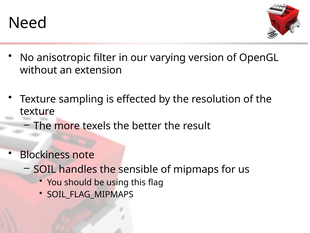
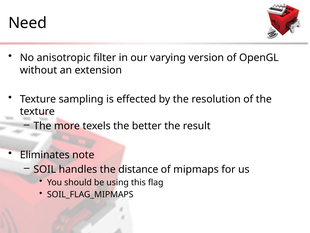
Blockiness: Blockiness -> Eliminates (45, 155)
sensible: sensible -> distance (138, 169)
